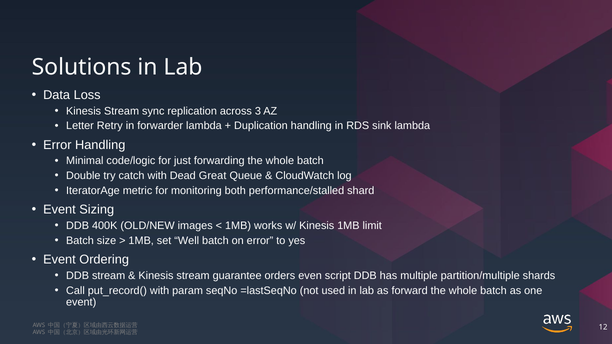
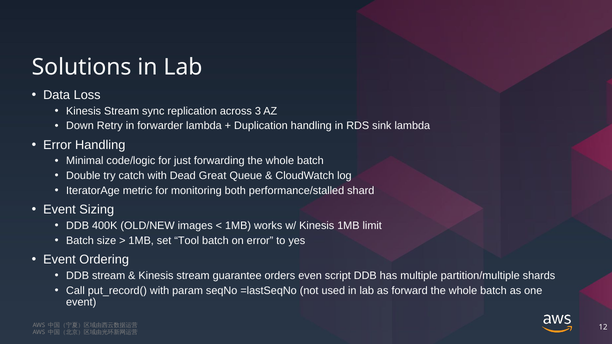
Letter: Letter -> Down (80, 126)
Well: Well -> Tool (187, 241)
